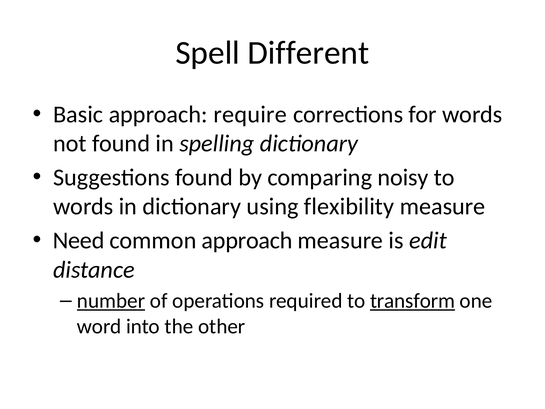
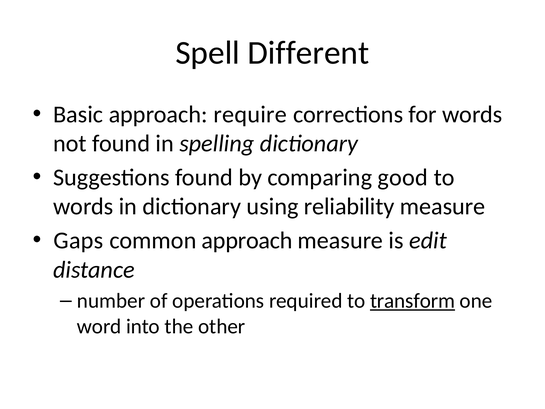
noisy: noisy -> good (403, 177)
flexibility: flexibility -> reliability (349, 206)
Need: Need -> Gaps (78, 240)
number underline: present -> none (111, 301)
